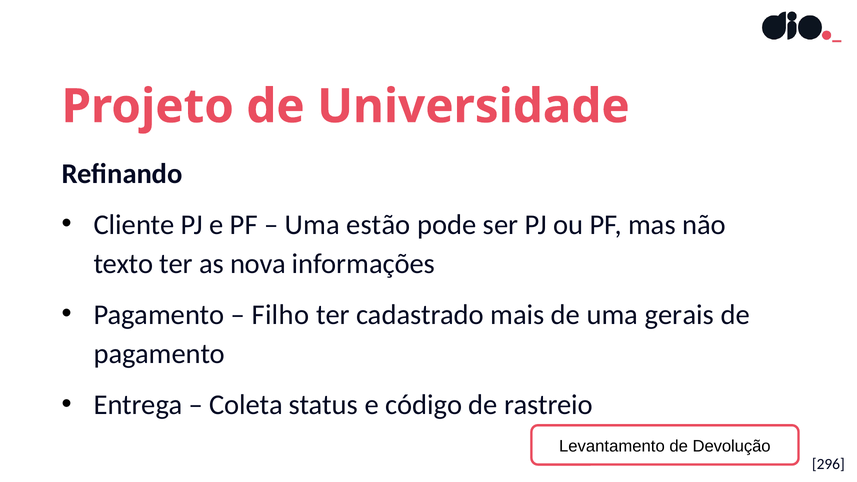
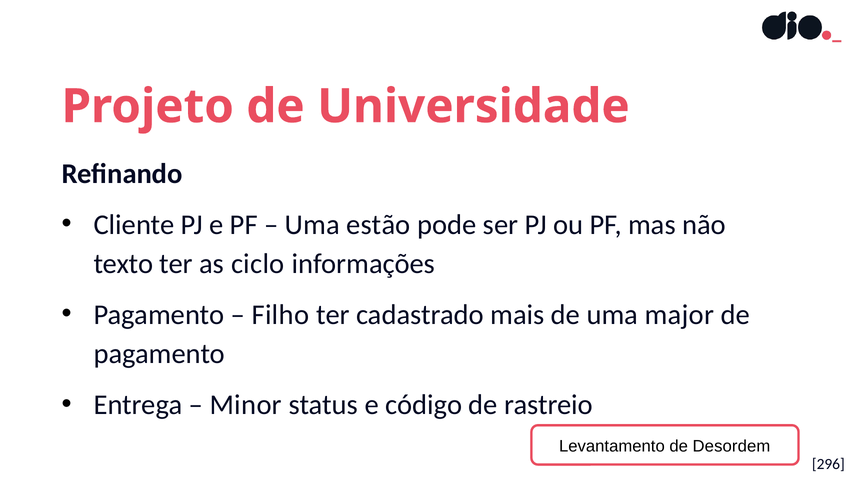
nova: nova -> ciclo (258, 264)
gerais: gerais -> major (679, 315)
Coleta: Coleta -> Minor (246, 405)
Devolução: Devolução -> Desordem (731, 446)
